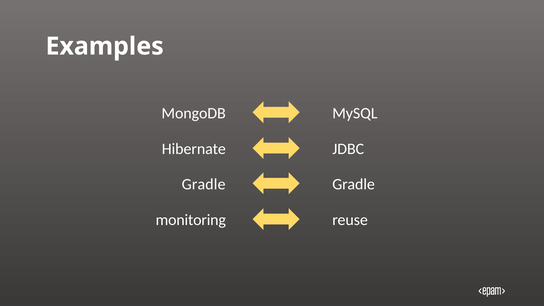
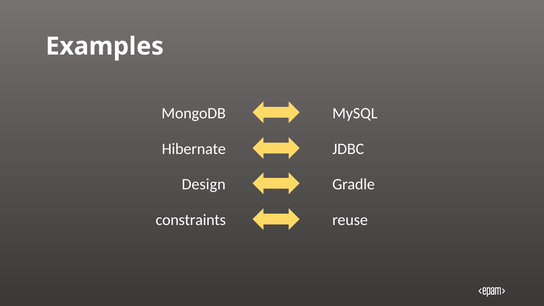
Gradle: Gradle -> Design (204, 184)
monitoring: monitoring -> constraints (191, 220)
